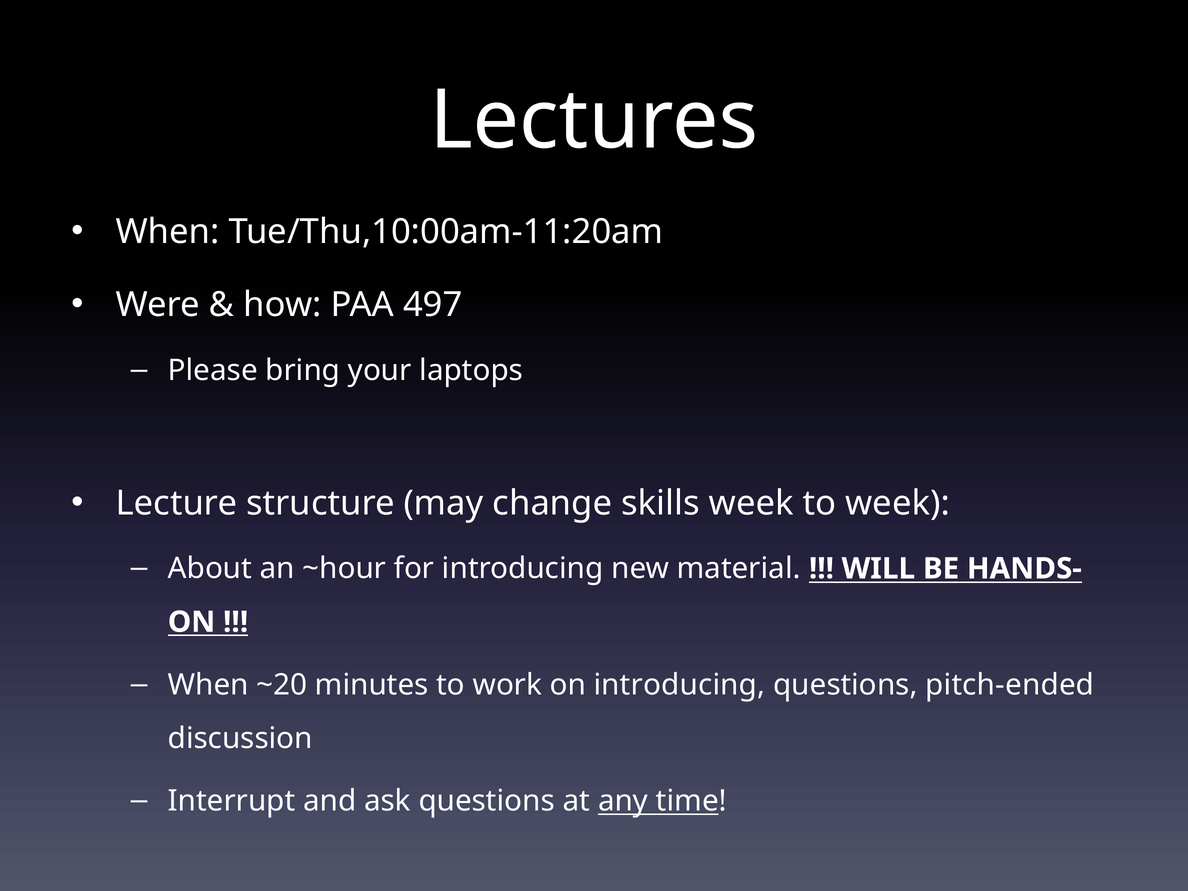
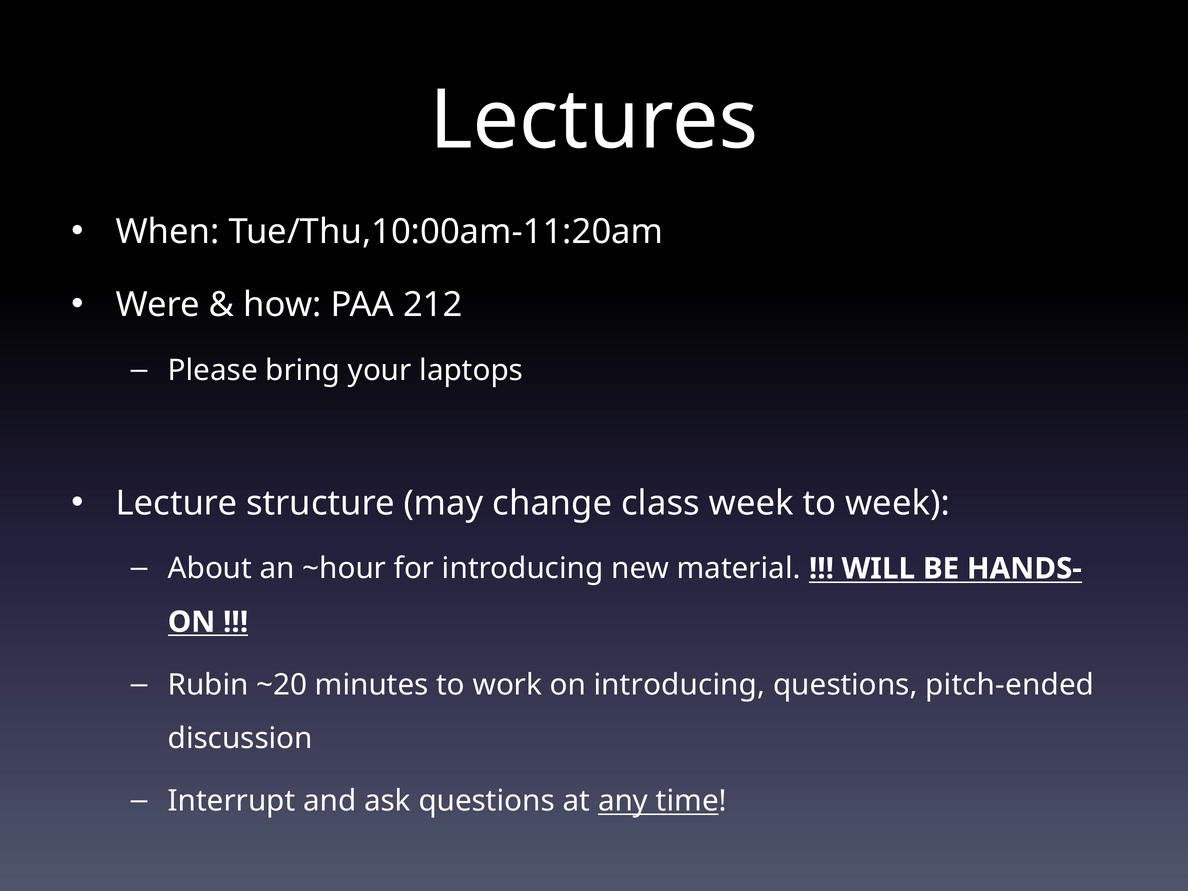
497: 497 -> 212 (433, 305)
skills: skills -> class (661, 503)
When: When -> Rubin (208, 685)
